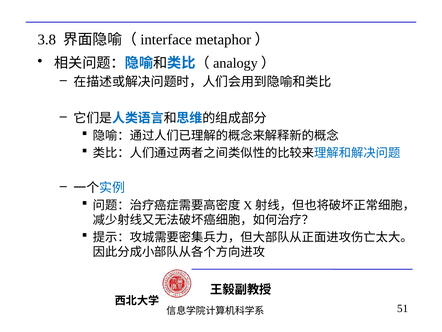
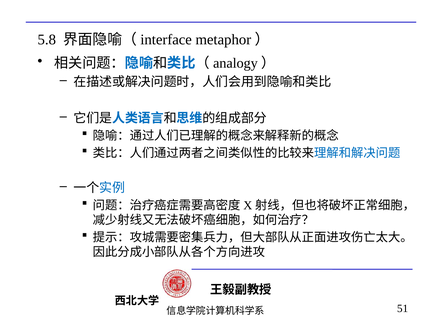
3.8: 3.8 -> 5.8 (47, 40)
